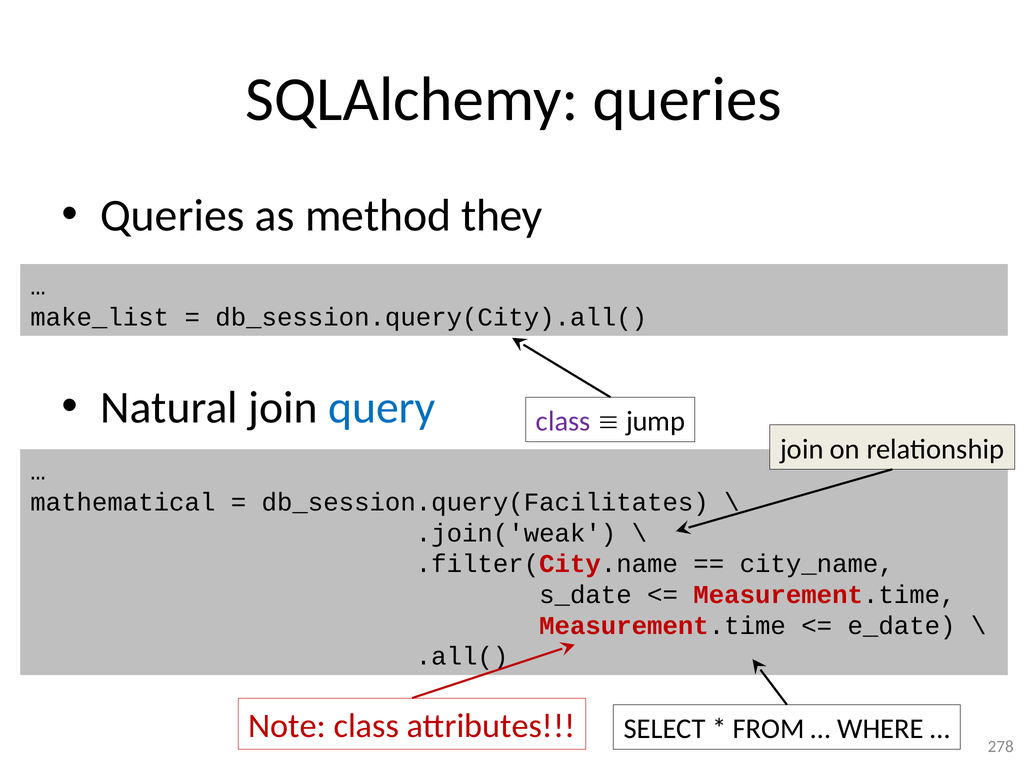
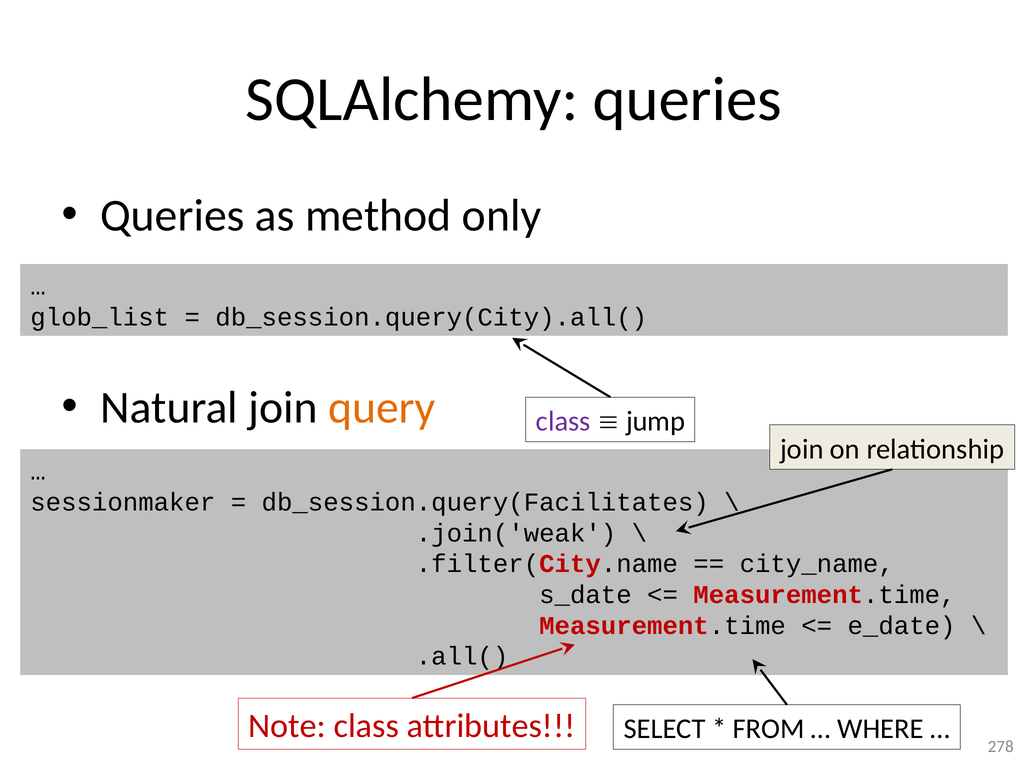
they: they -> only (502, 216)
make_list: make_list -> glob_list (100, 317)
query colour: blue -> orange (382, 408)
mathematical: mathematical -> sessionmaker (123, 502)
